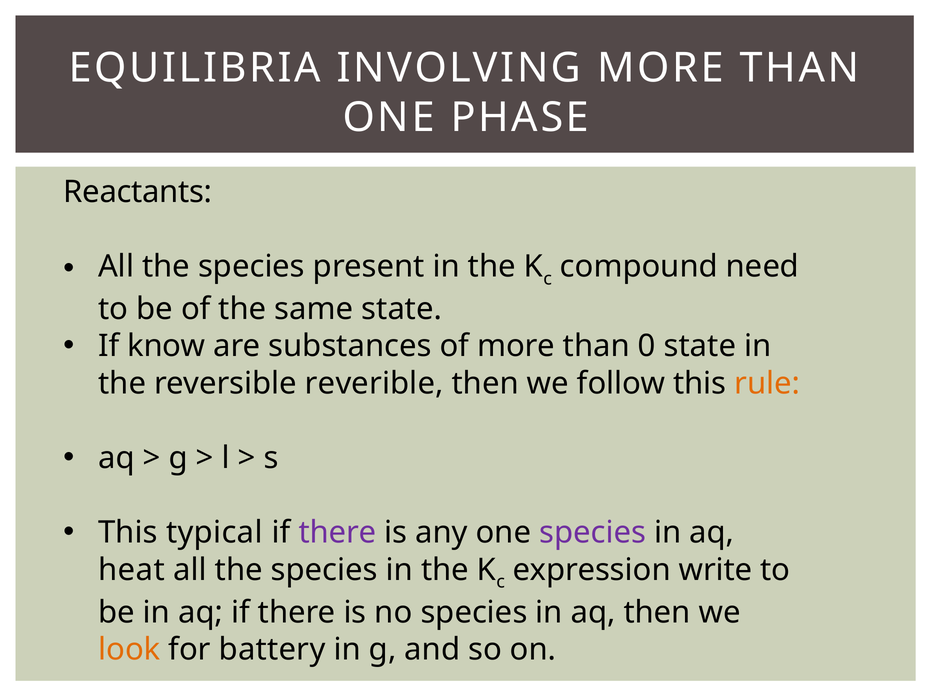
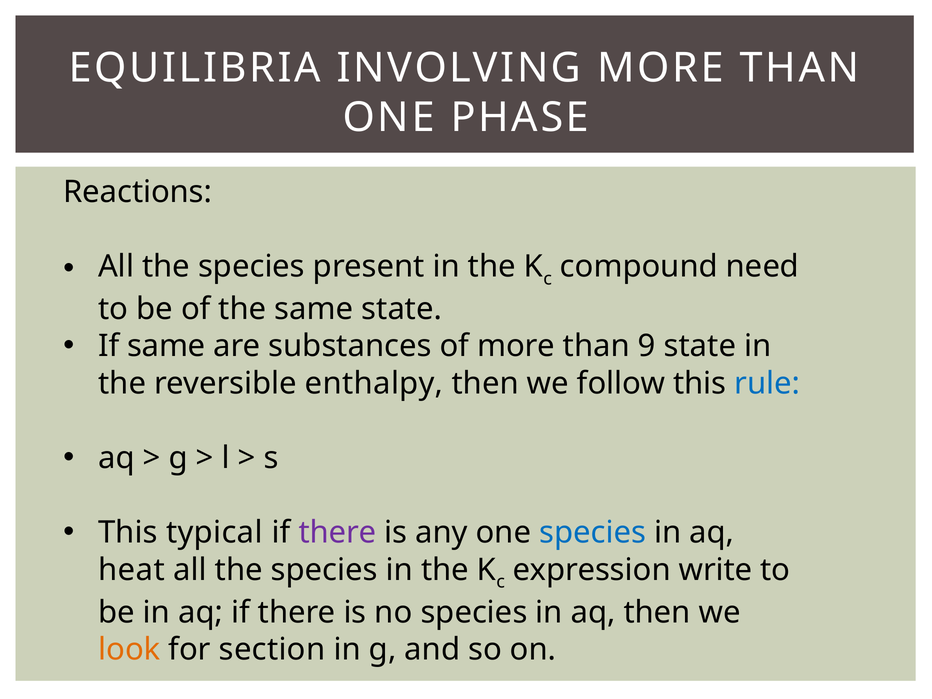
Reactants: Reactants -> Reactions (138, 192)
If know: know -> same (166, 346)
0: 0 -> 9 (647, 346)
reverible: reverible -> enthalpy (374, 383)
rule colour: orange -> blue (767, 383)
species colour: purple -> blue (593, 533)
battery: battery -> section (272, 650)
